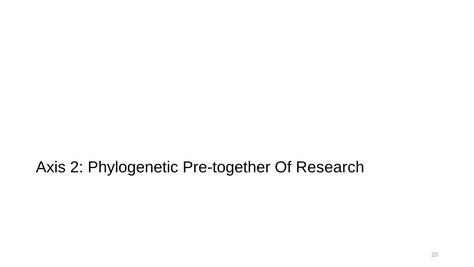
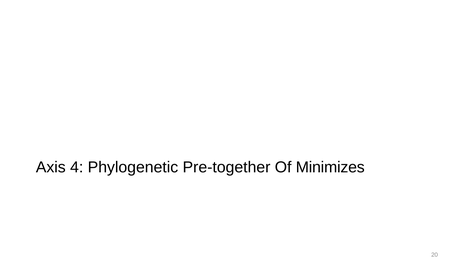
2: 2 -> 4 (77, 167)
Research: Research -> Minimizes (330, 167)
